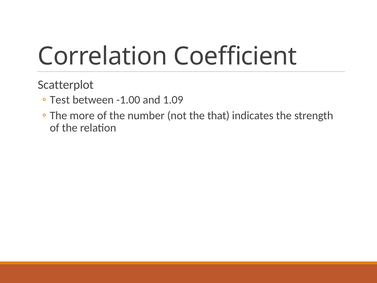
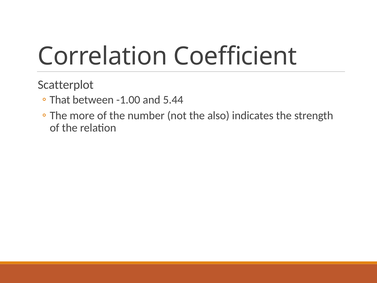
Test: Test -> That (60, 100)
1.09: 1.09 -> 5.44 (173, 100)
that: that -> also (218, 115)
